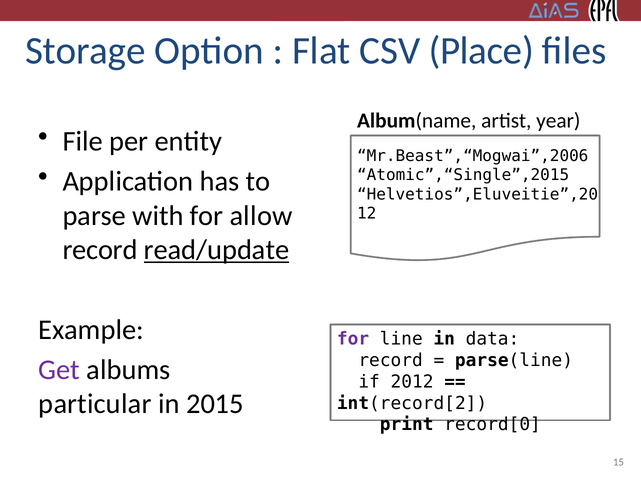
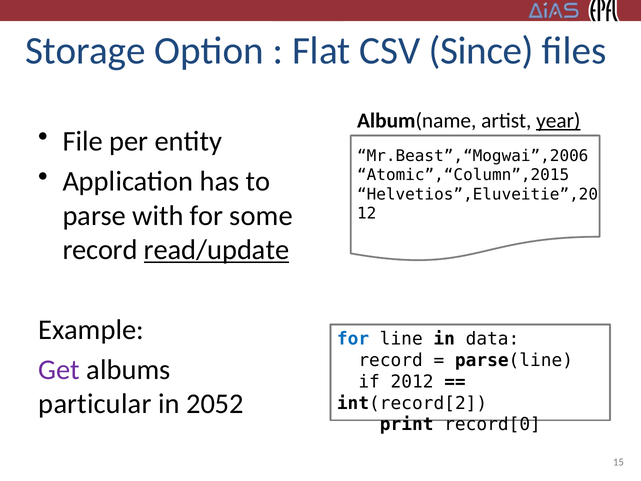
Place: Place -> Since (481, 51)
year underline: none -> present (558, 120)
Atomic”,“Single”,2015: Atomic”,“Single”,2015 -> Atomic”,“Column”,2015 (463, 175)
allow: allow -> some (261, 216)
for colour: purple -> blue (353, 339)
2015: 2015 -> 2052 (215, 404)
